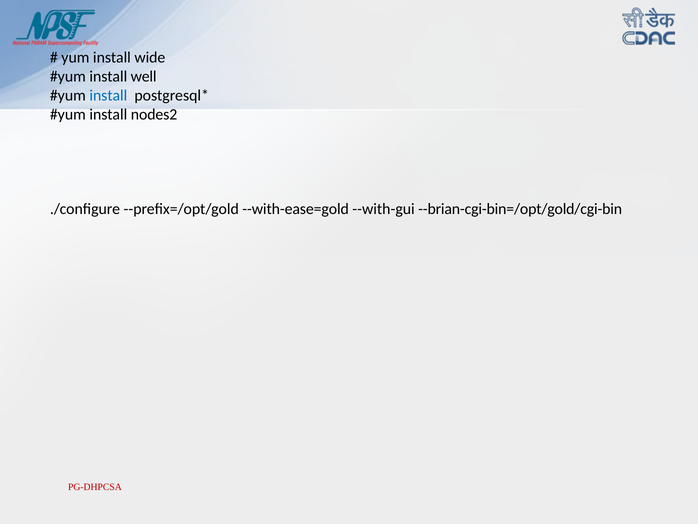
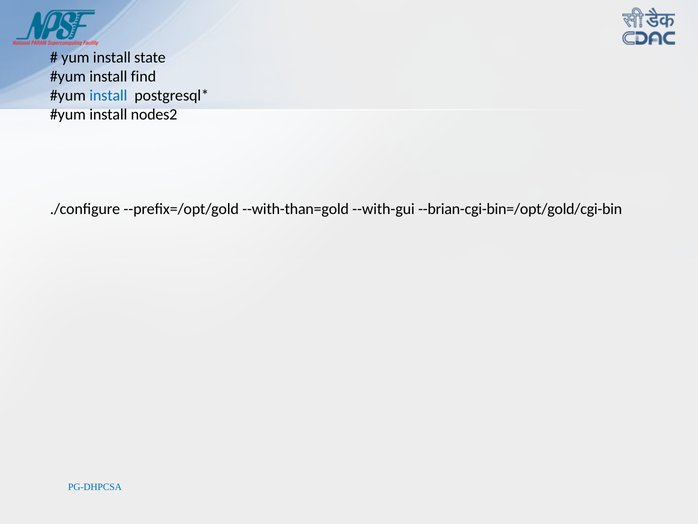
wide: wide -> state (150, 57)
well: well -> find (143, 76)
--with-ease=gold: --with-ease=gold -> --with-than=gold (296, 209)
PG-DHPCSA colour: red -> blue (95, 487)
